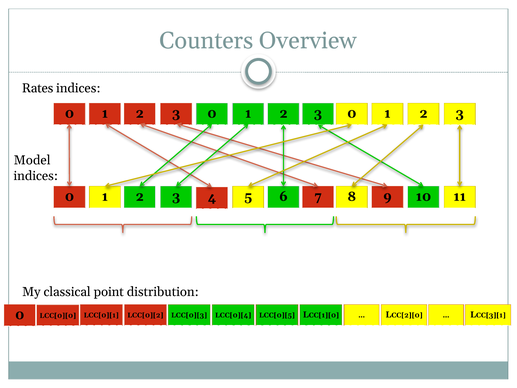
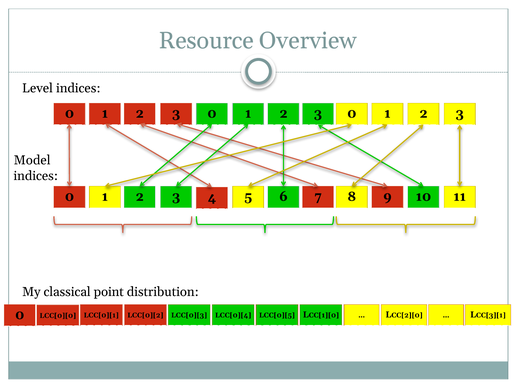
Counters: Counters -> Resource (206, 41)
Rates: Rates -> Level (38, 88)
